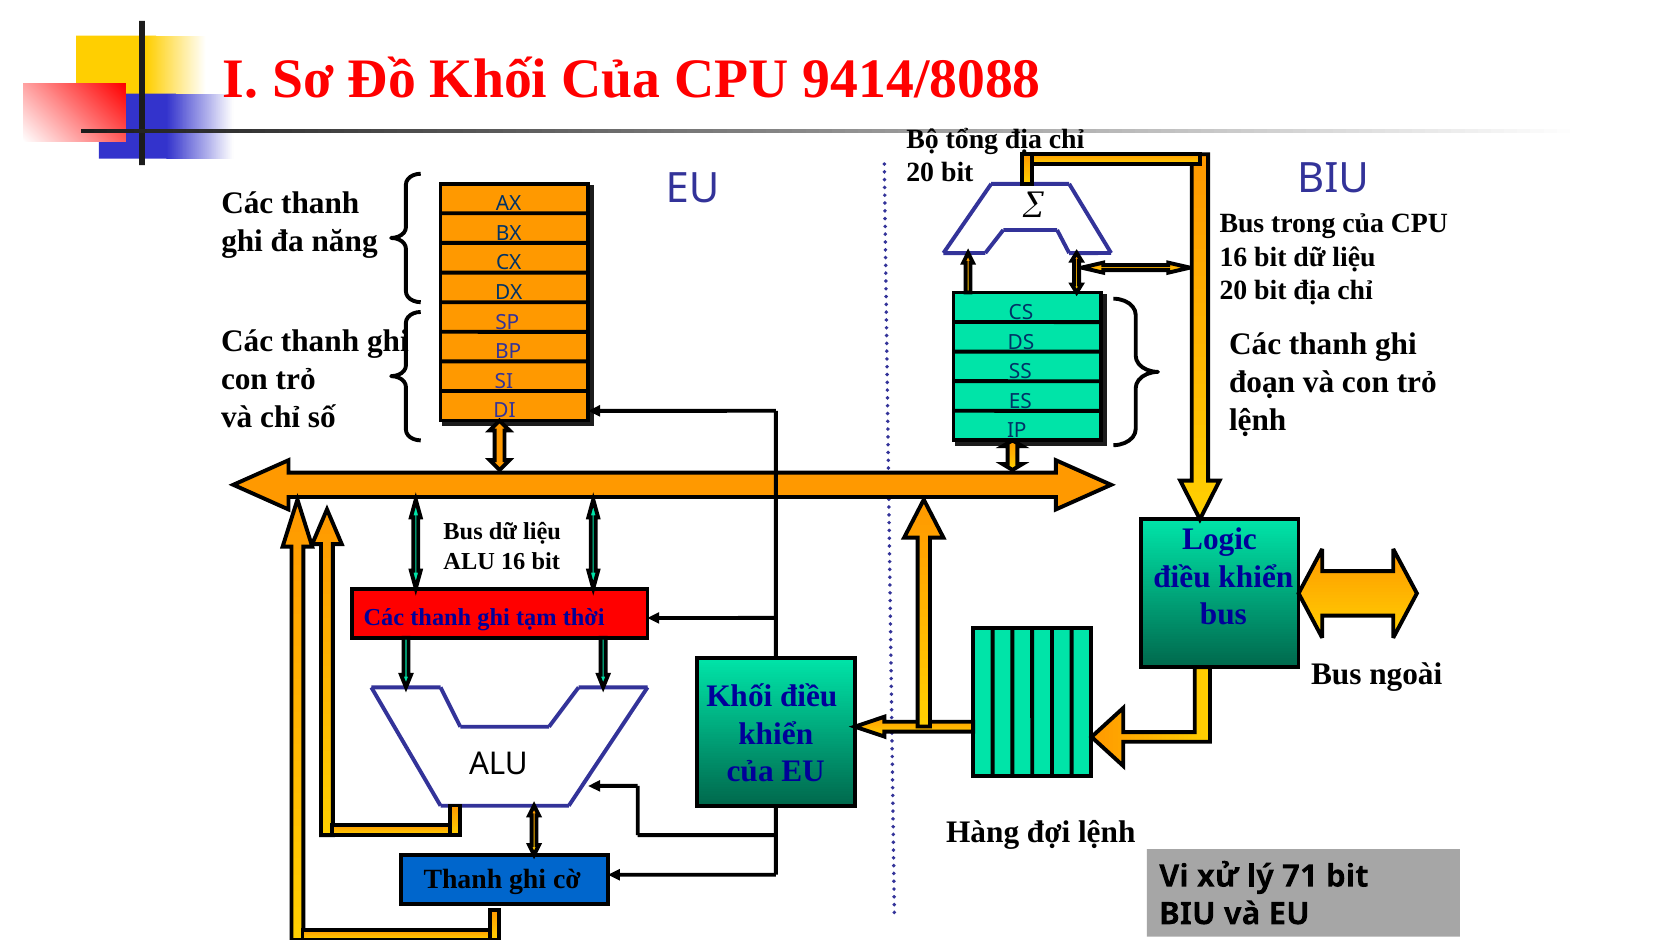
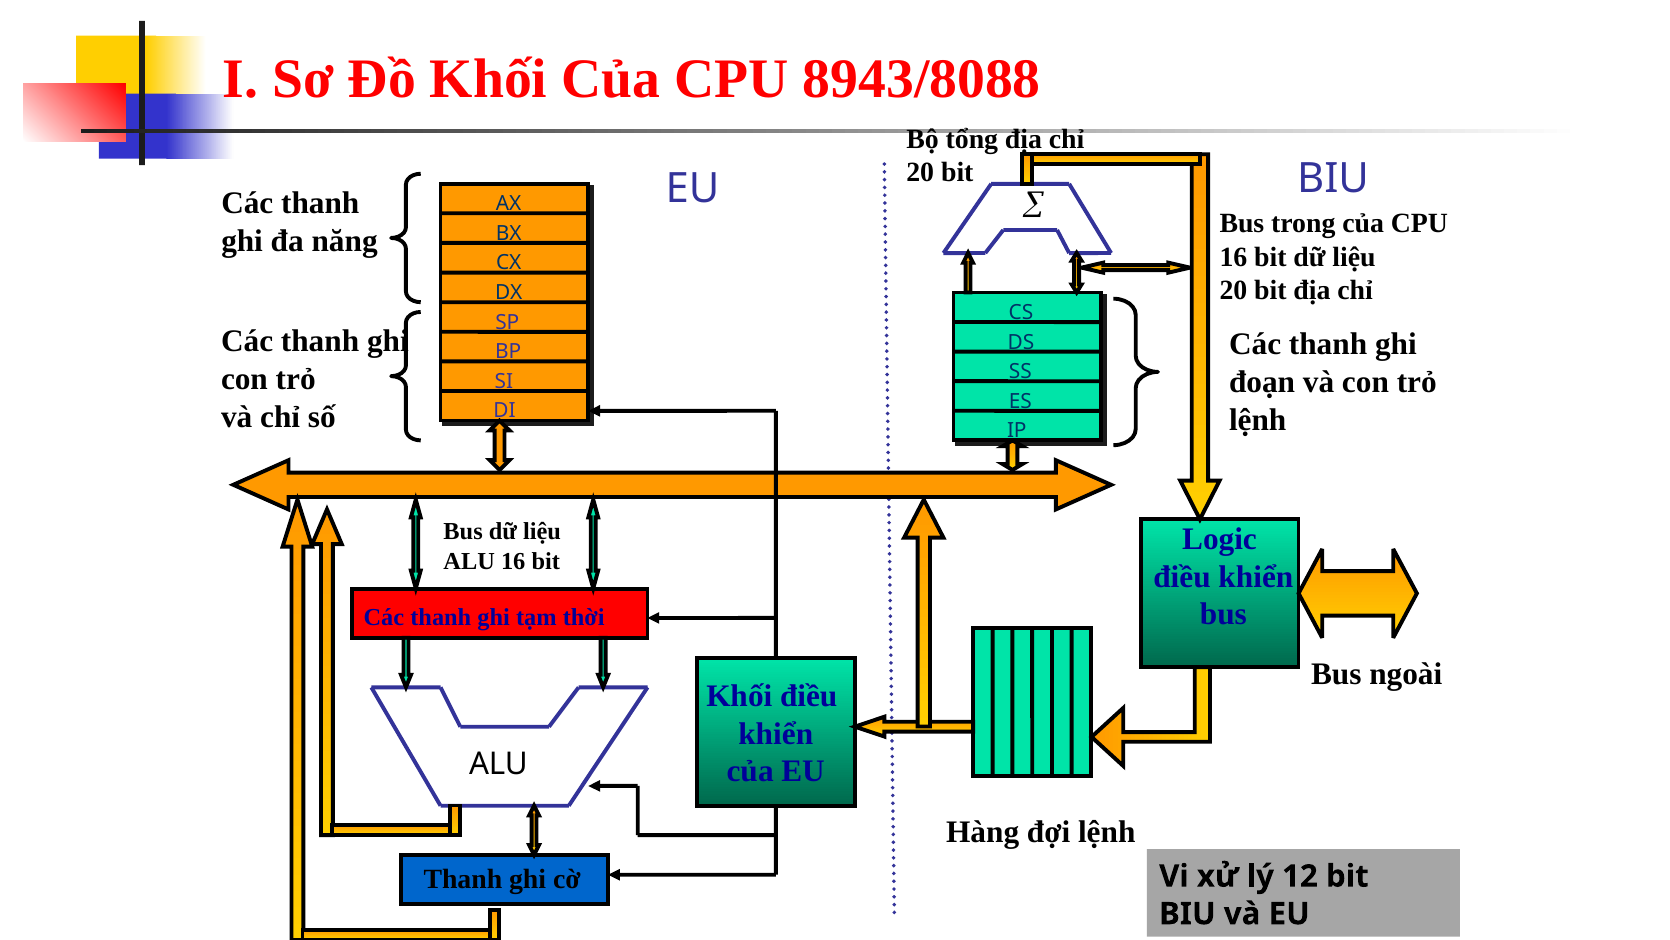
9414/8088: 9414/8088 -> 8943/8088 (922, 79)
71: 71 -> 12 (1300, 876)
